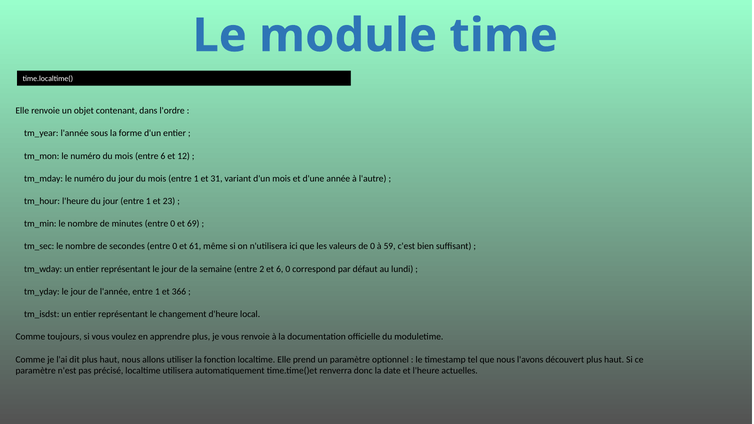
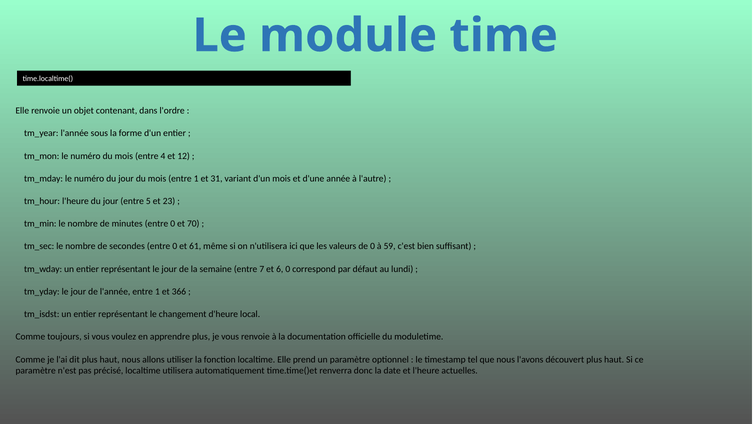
entre 6: 6 -> 4 (163, 156)
jour entre 1: 1 -> 5 (148, 201)
69: 69 -> 70 (193, 224)
2: 2 -> 7 (262, 269)
